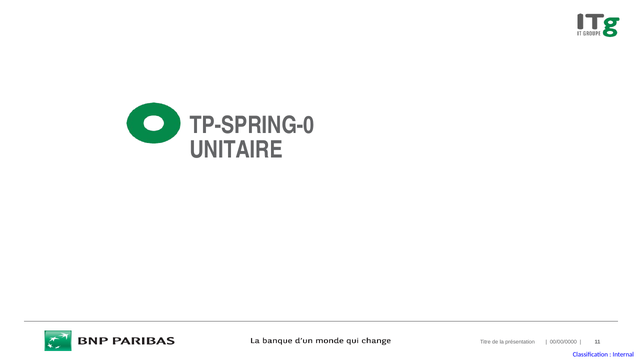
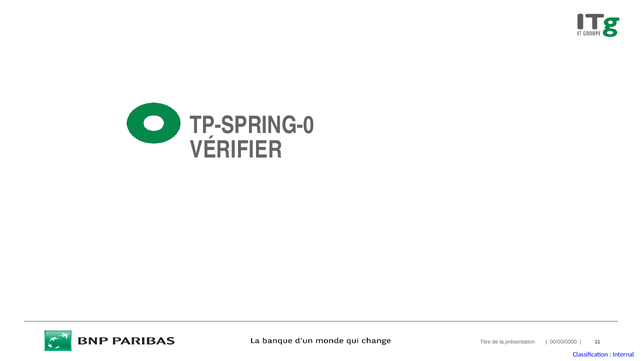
UNITAIRE: UNITAIRE -> VÉRIFIER (236, 150)
